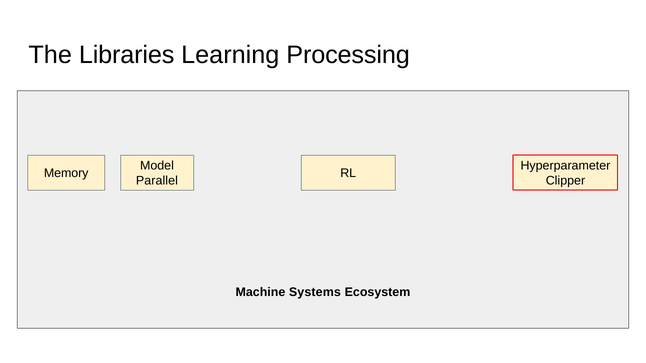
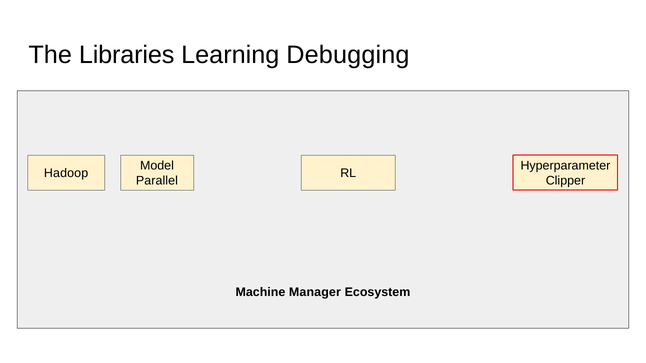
Processing: Processing -> Debugging (348, 55)
Memory: Memory -> Hadoop (66, 173)
Systems: Systems -> Manager (315, 292)
